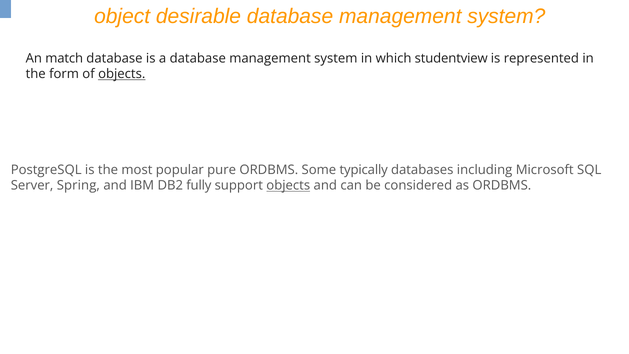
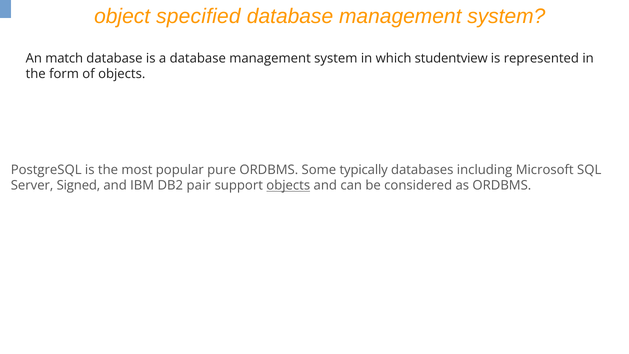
desirable: desirable -> specified (198, 16)
objects underline: present -> none (122, 74)
Spring: Spring -> Signed (78, 185)
fully: fully -> pair (199, 185)
